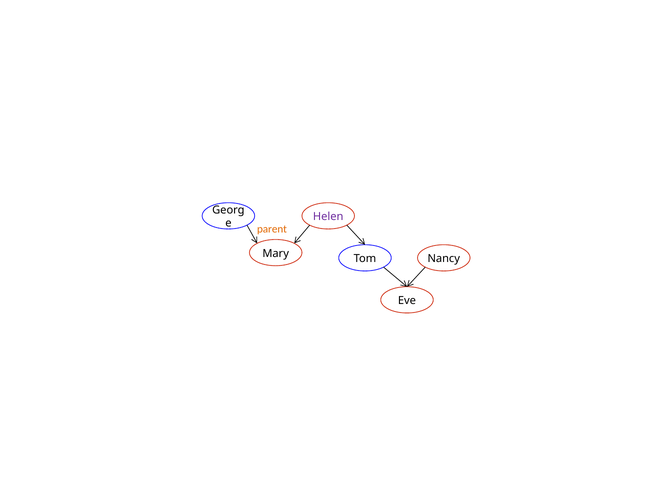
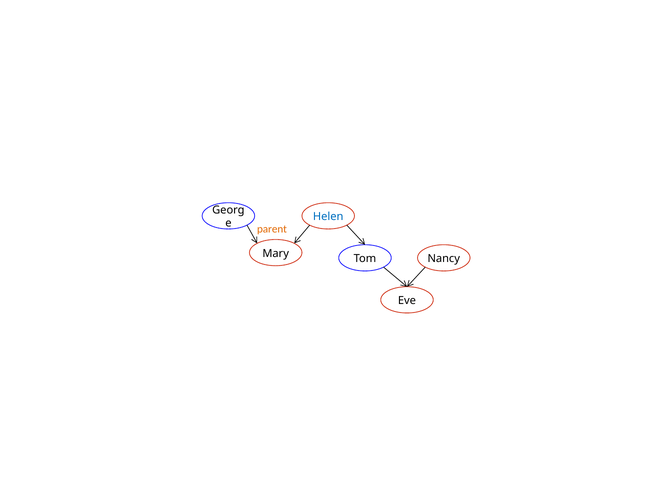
Helen colour: purple -> blue (328, 217)
